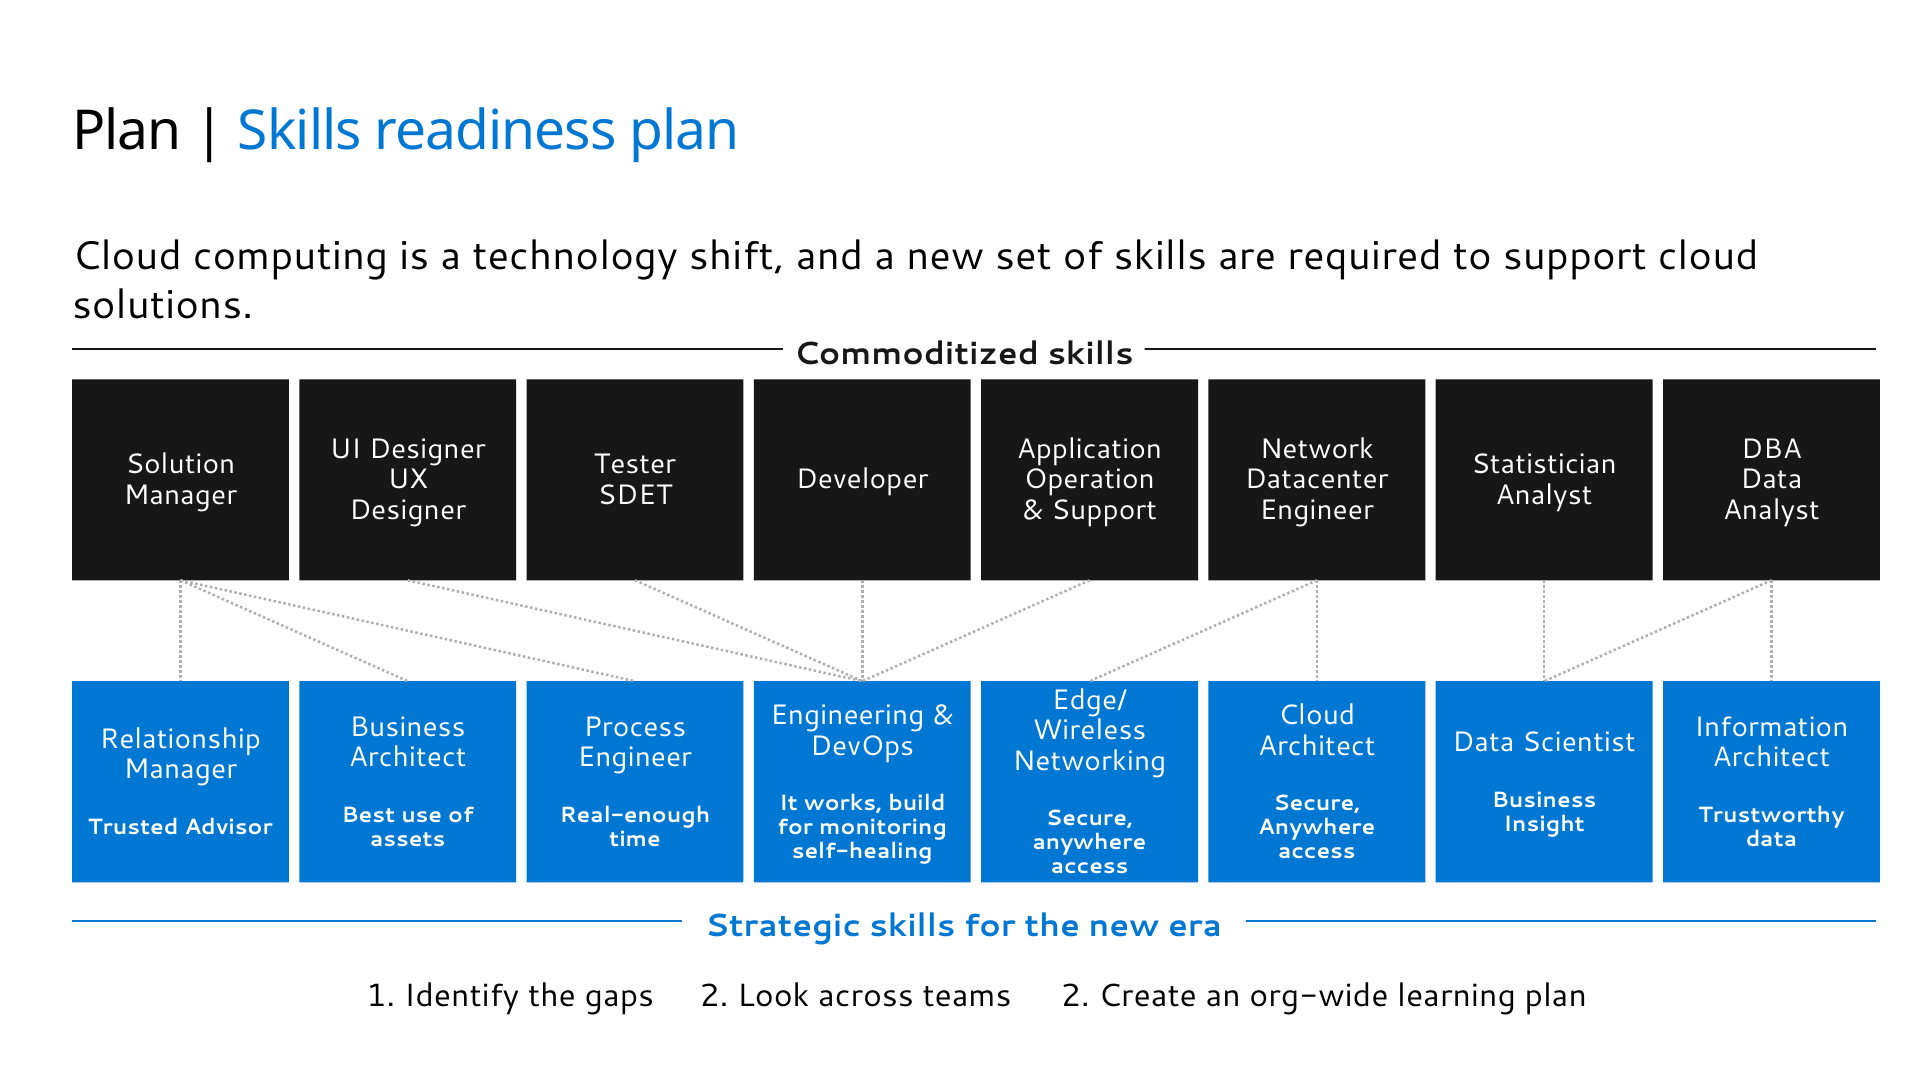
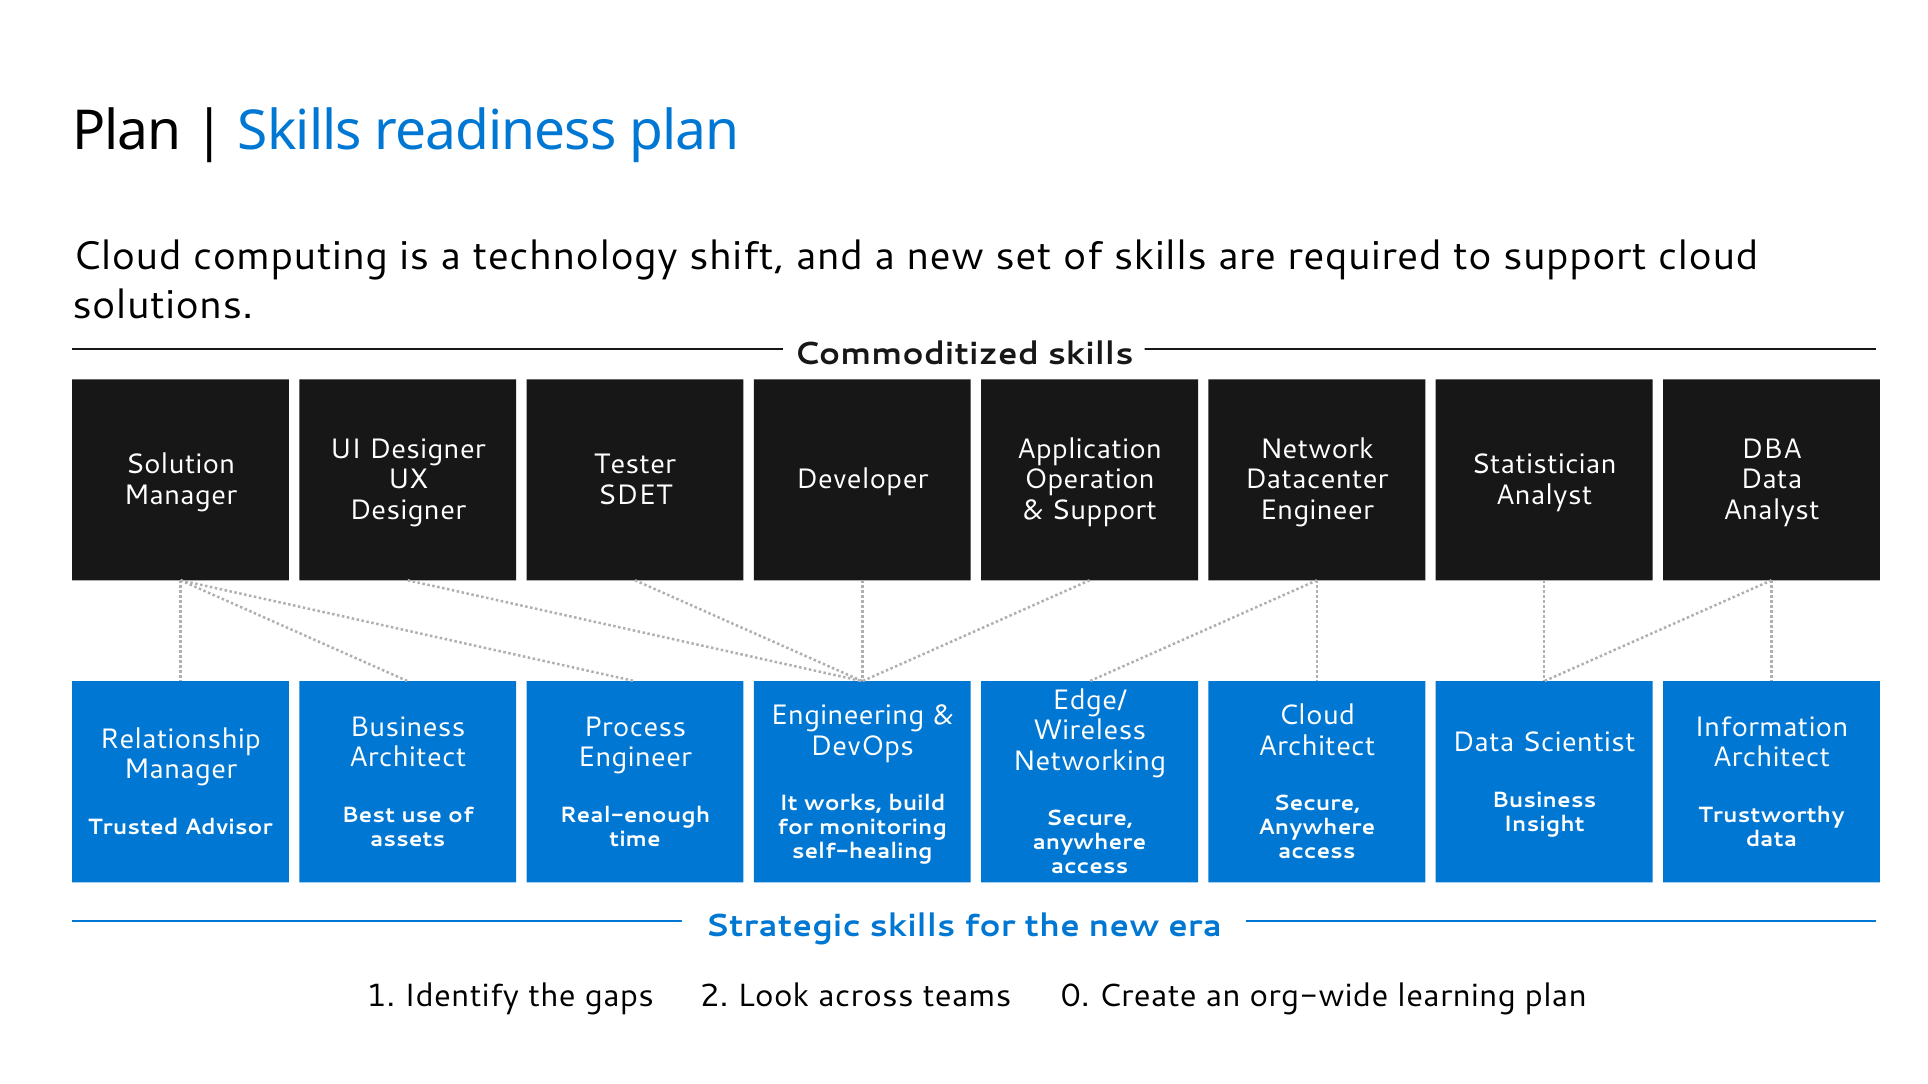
teams 2: 2 -> 0 (1075, 997)
